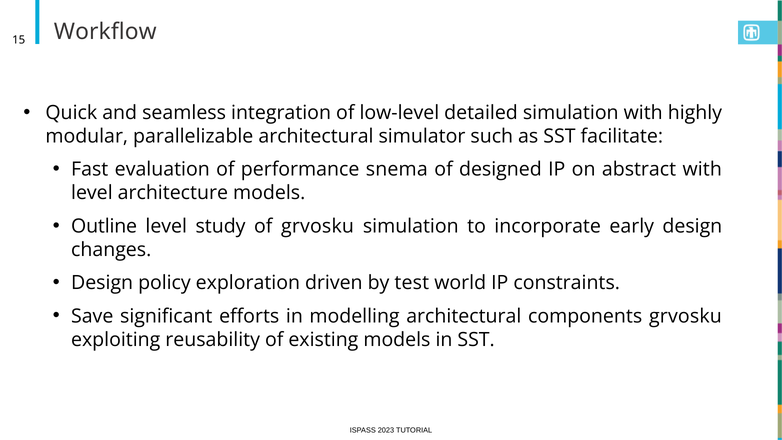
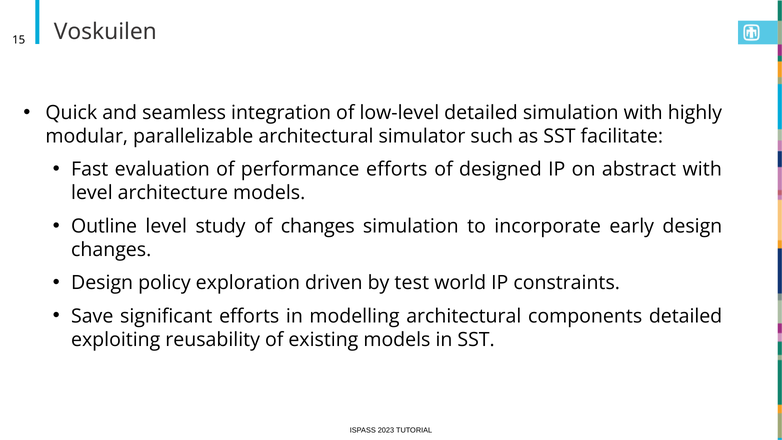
Workflow: Workflow -> Voskuilen (105, 32)
performance snema: snema -> efforts (397, 169)
of grvosku: grvosku -> changes (318, 226)
components grvosku: grvosku -> detailed (686, 316)
